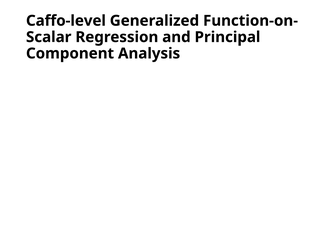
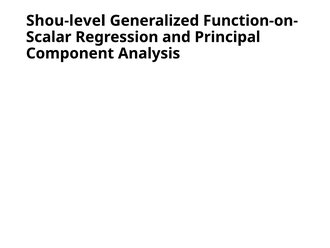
Caffo-level: Caffo-level -> Shou-level (66, 21)
